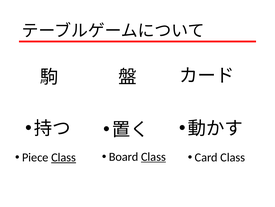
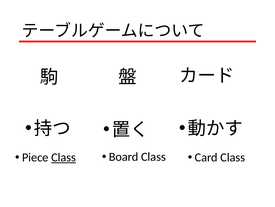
Class underline: present -> none (153, 156)
